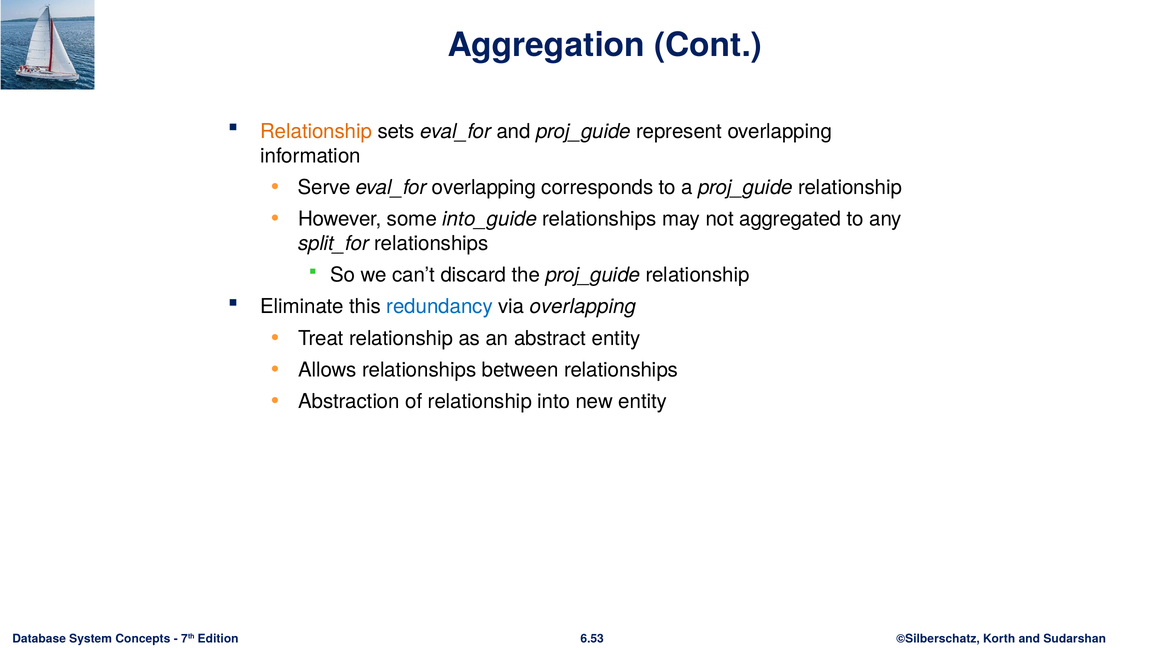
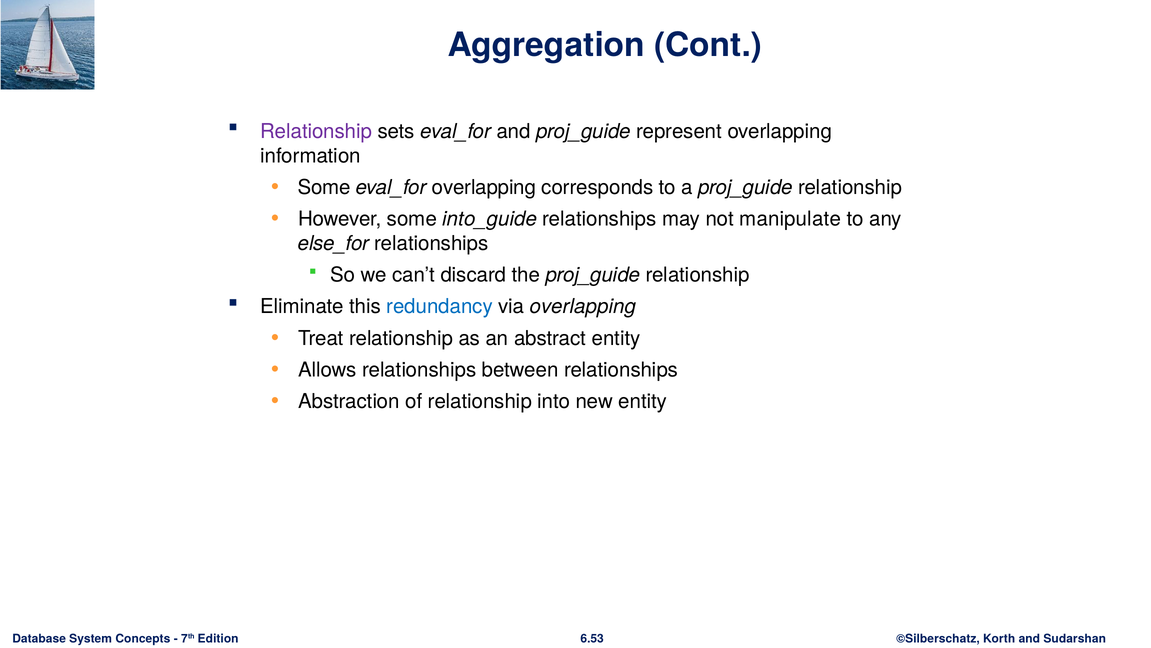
Relationship colour: orange -> purple (316, 131)
Serve: Serve -> Some (324, 187)
aggregated: aggregated -> manipulate (790, 219)
split_for: split_for -> else_for (334, 243)
